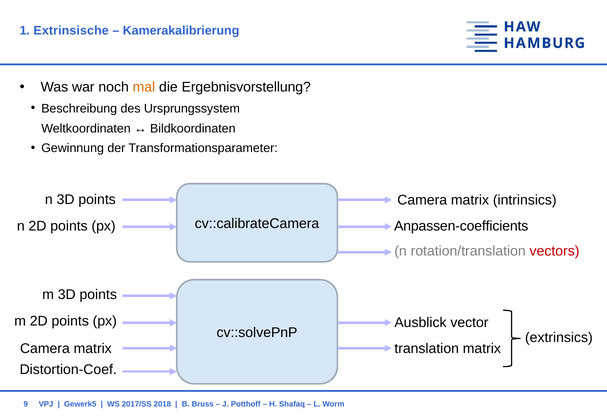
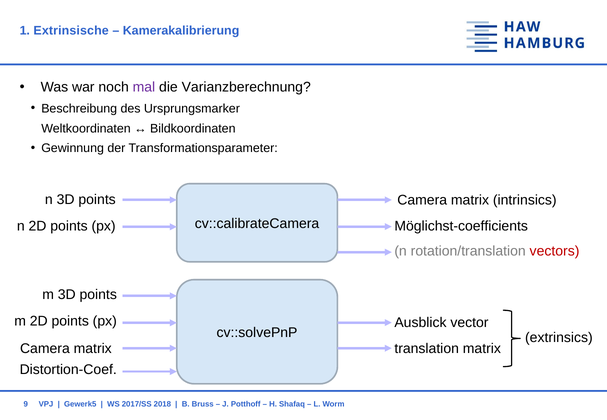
mal colour: orange -> purple (144, 87)
Ergebnisvorstellung: Ergebnisvorstellung -> Varianzberechnung (246, 87)
Ursprungssystem: Ursprungssystem -> Ursprungsmarker (192, 109)
Anpassen-coefficients: Anpassen-coefficients -> Möglichst-coefficients (461, 226)
